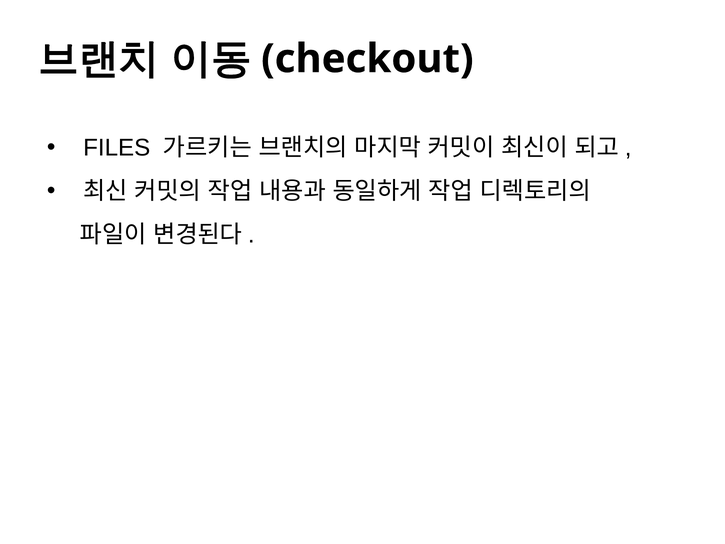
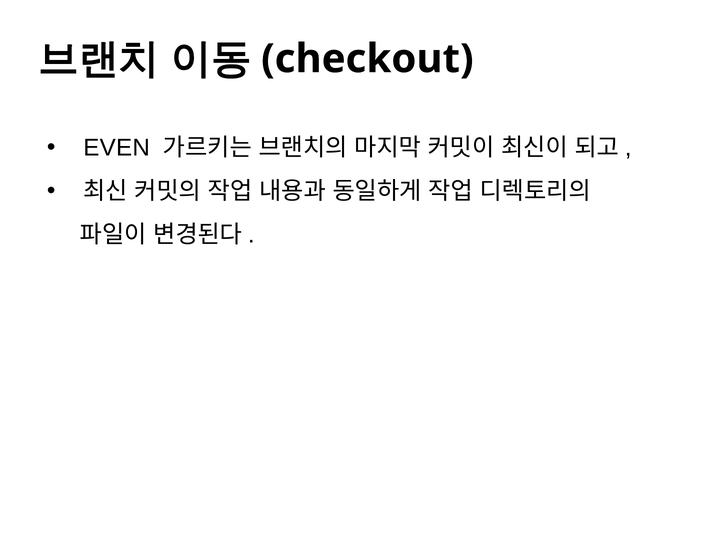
FILES: FILES -> EVEN (117, 148)
